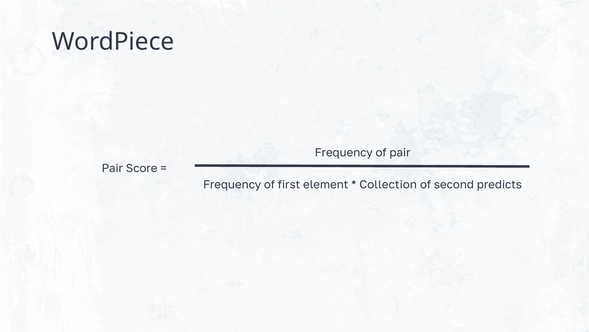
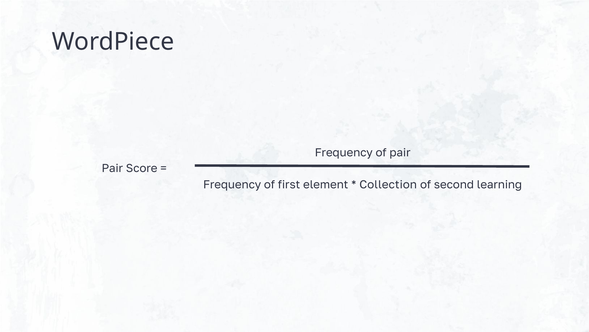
predicts: predicts -> learning (499, 184)
